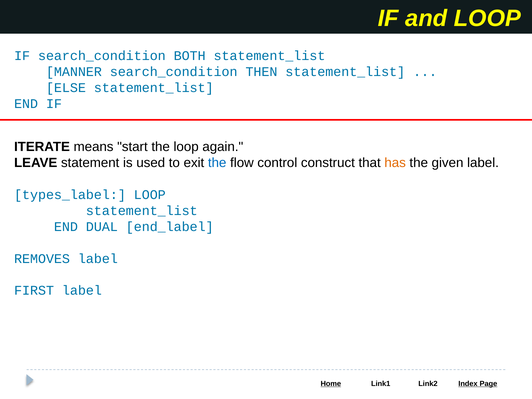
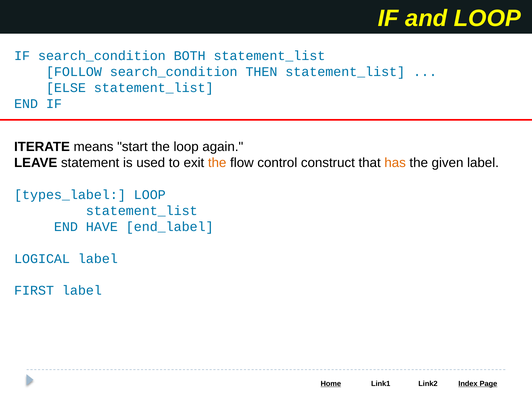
MANNER: MANNER -> FOLLOW (74, 72)
the colour: blue -> orange (217, 163)
DUAL: DUAL -> HAVE (102, 227)
REMOVES: REMOVES -> LOGICAL (42, 259)
